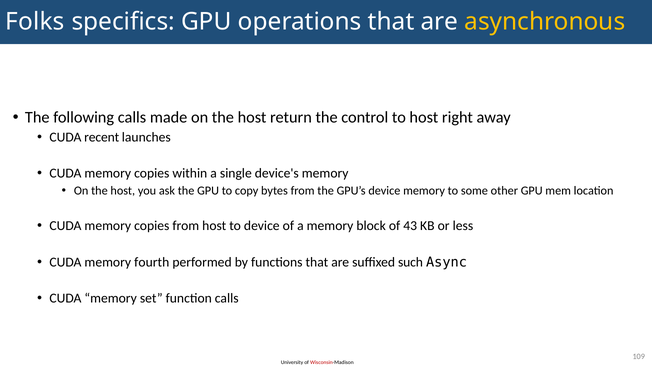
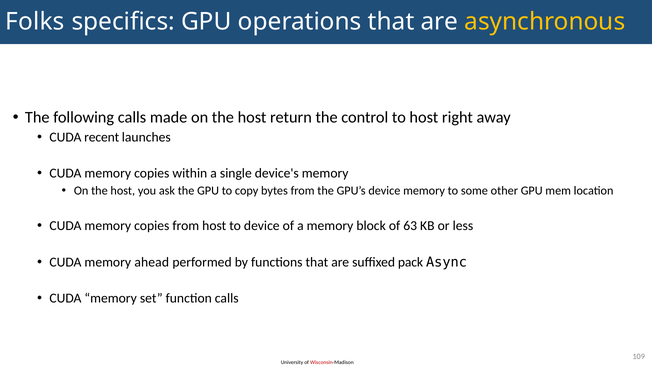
43: 43 -> 63 (410, 226)
fourth: fourth -> ahead (152, 262)
such: such -> pack (411, 262)
